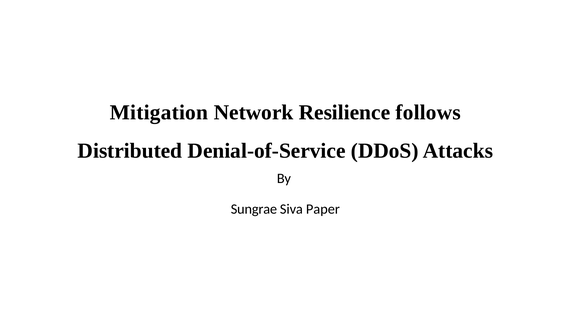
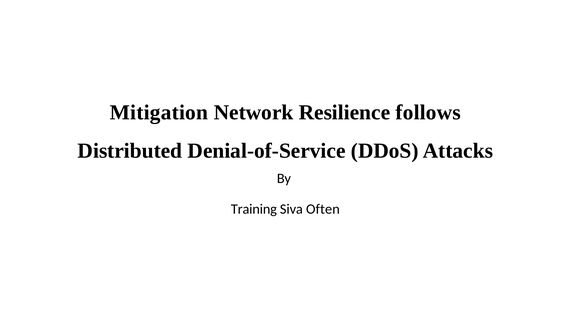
Sungrae: Sungrae -> Training (254, 209)
Paper: Paper -> Often (323, 209)
